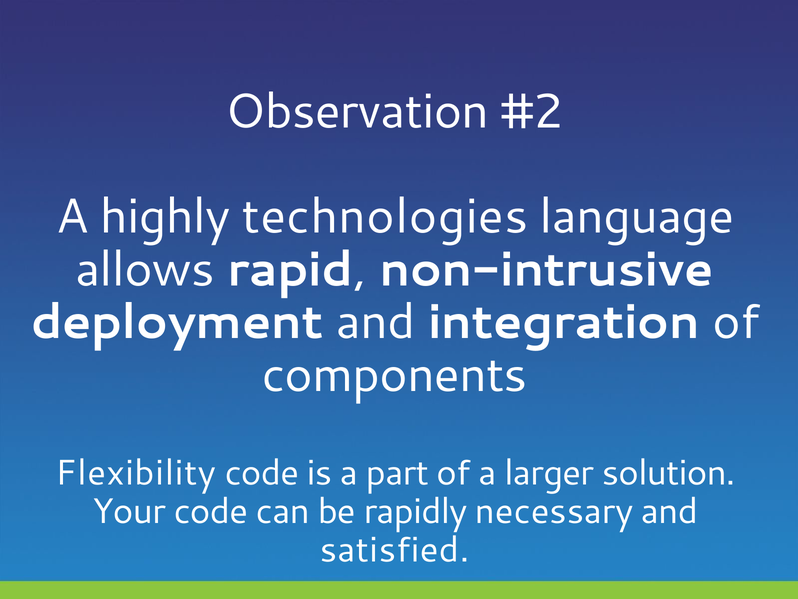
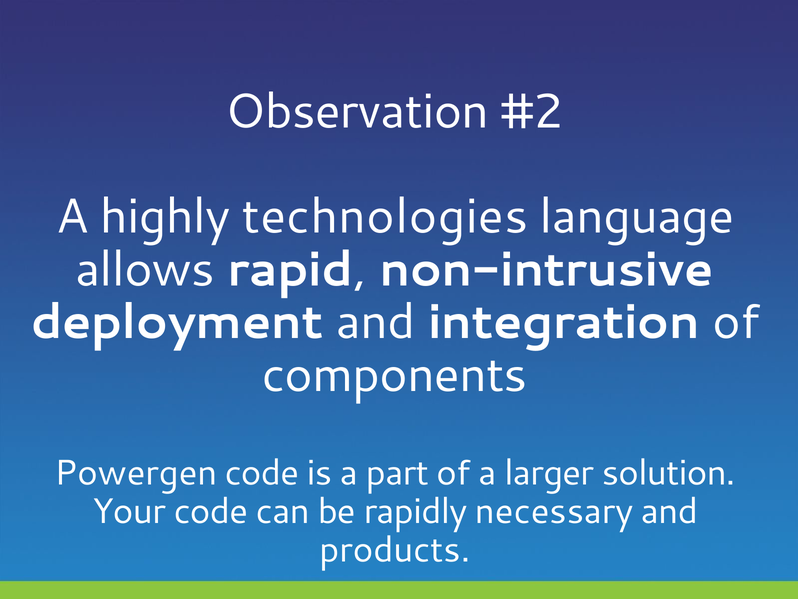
Flexibility: Flexibility -> Powergen (136, 473)
satisfied: satisfied -> products (395, 550)
